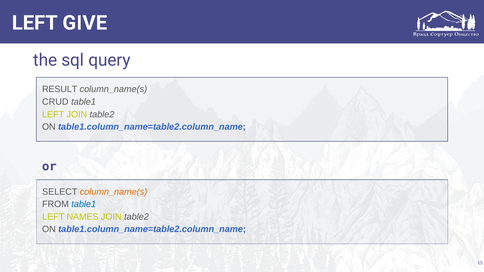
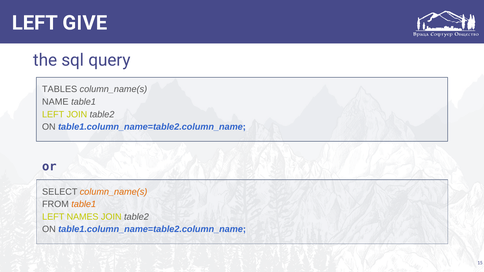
RESULT: RESULT -> TABLES (60, 89)
CRUD: CRUD -> NAME (55, 102)
table1 colour: blue -> orange (84, 204)
